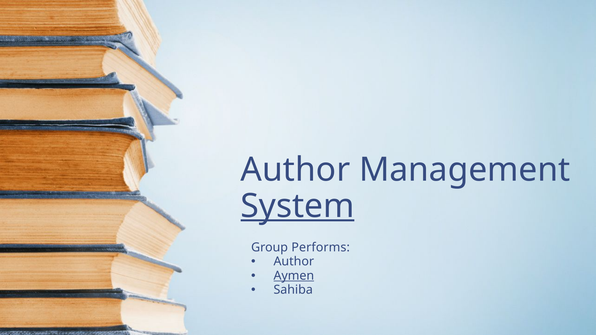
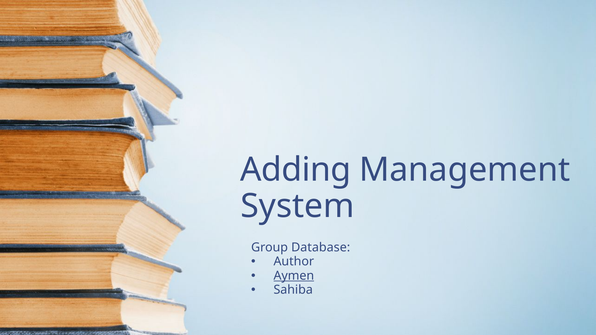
Author: Author -> Adding (296, 170)
System underline: present -> none (298, 206)
Performs: Performs -> Database (321, 248)
